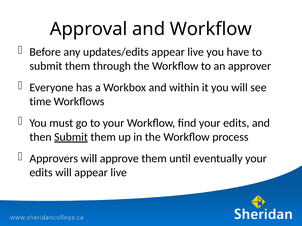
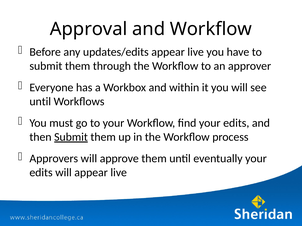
time: time -> until (40, 102)
